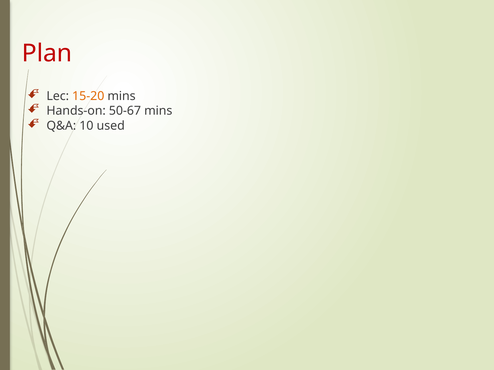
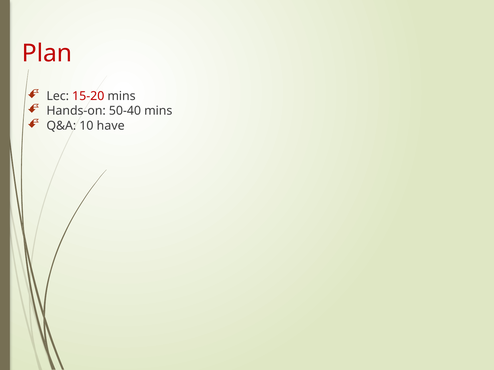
15-20 colour: orange -> red (88, 96)
50-67: 50-67 -> 50-40 (125, 111)
used: used -> have (111, 126)
